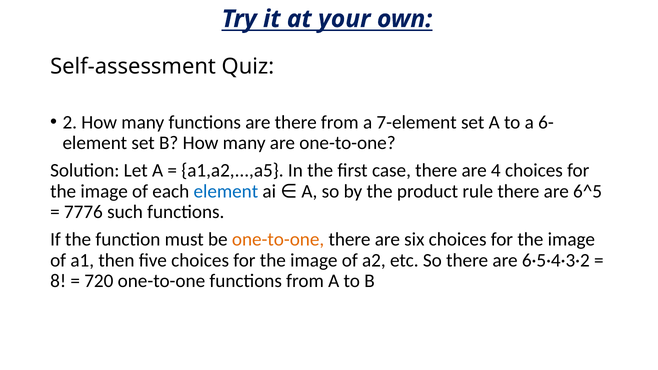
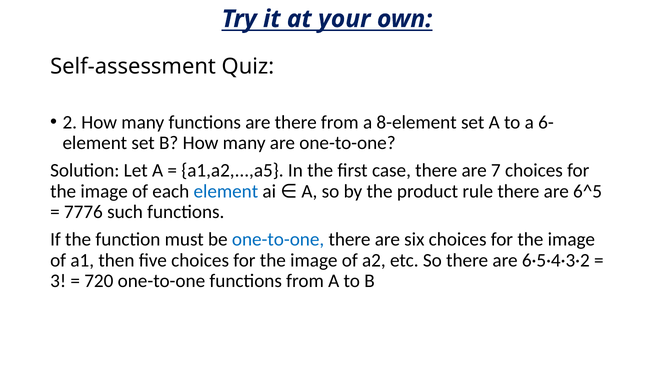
7-element: 7-element -> 8-element (417, 122)
4: 4 -> 7 (496, 171)
one-to-one colour: orange -> blue (278, 240)
8: 8 -> 3 (58, 281)
